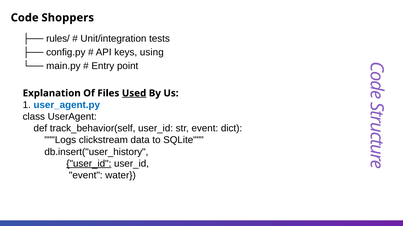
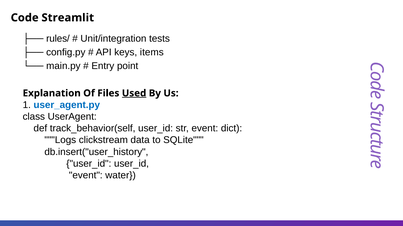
Shoppers: Shoppers -> Streamlit (68, 18)
using: using -> items (152, 52)
user_id underline: present -> none (89, 164)
